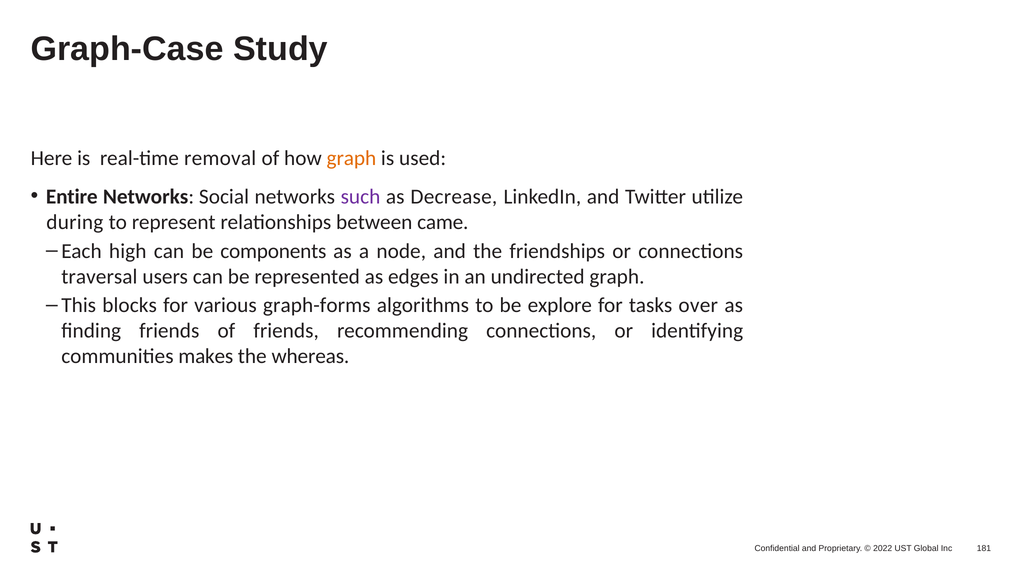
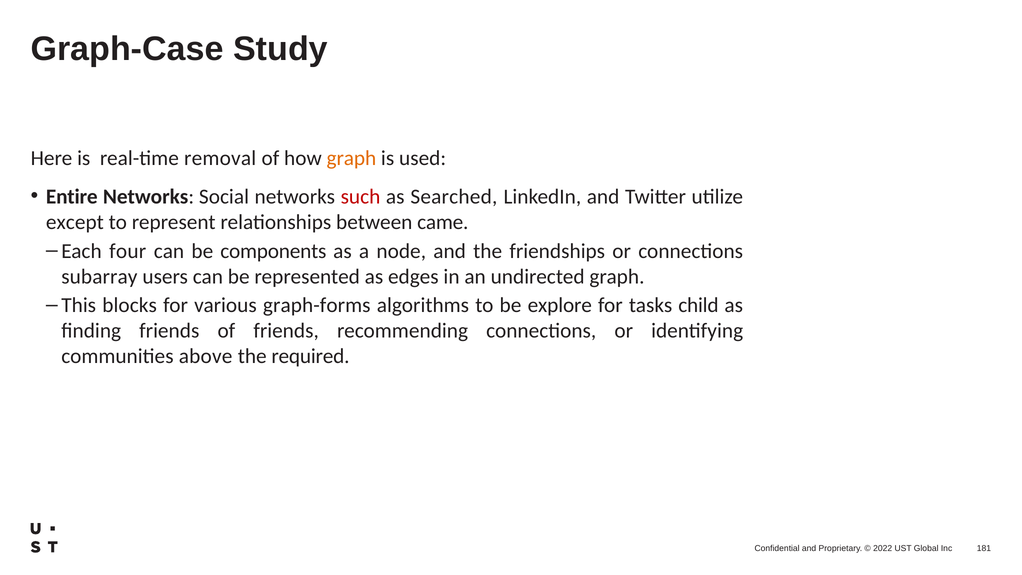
such colour: purple -> red (361, 197)
Decrease: Decrease -> Searched (454, 197)
during: during -> except (75, 222)
high: high -> four (128, 251)
traversal: traversal -> subarray (99, 276)
over: over -> child (698, 305)
makes: makes -> above (206, 356)
whereas: whereas -> required (310, 356)
